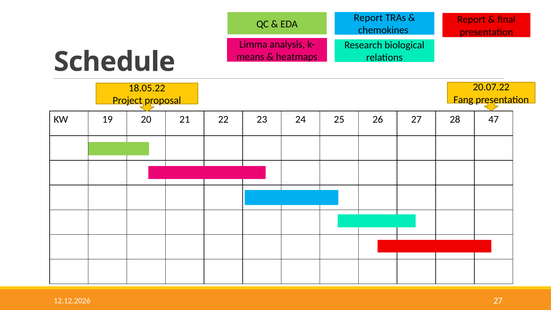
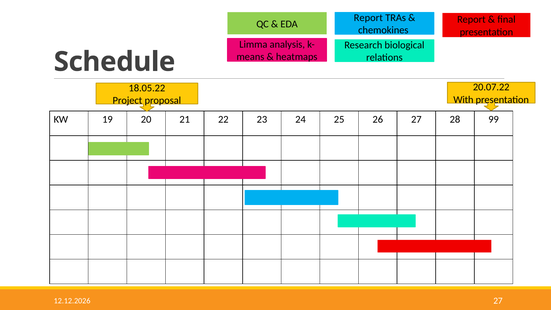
Fang: Fang -> With (463, 100)
47: 47 -> 99 (494, 119)
